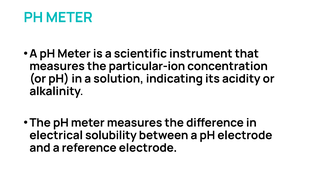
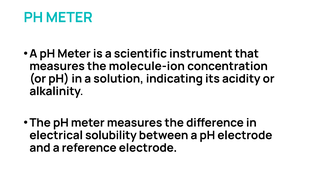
particular-ion: particular-ion -> molecule-ion (147, 66)
